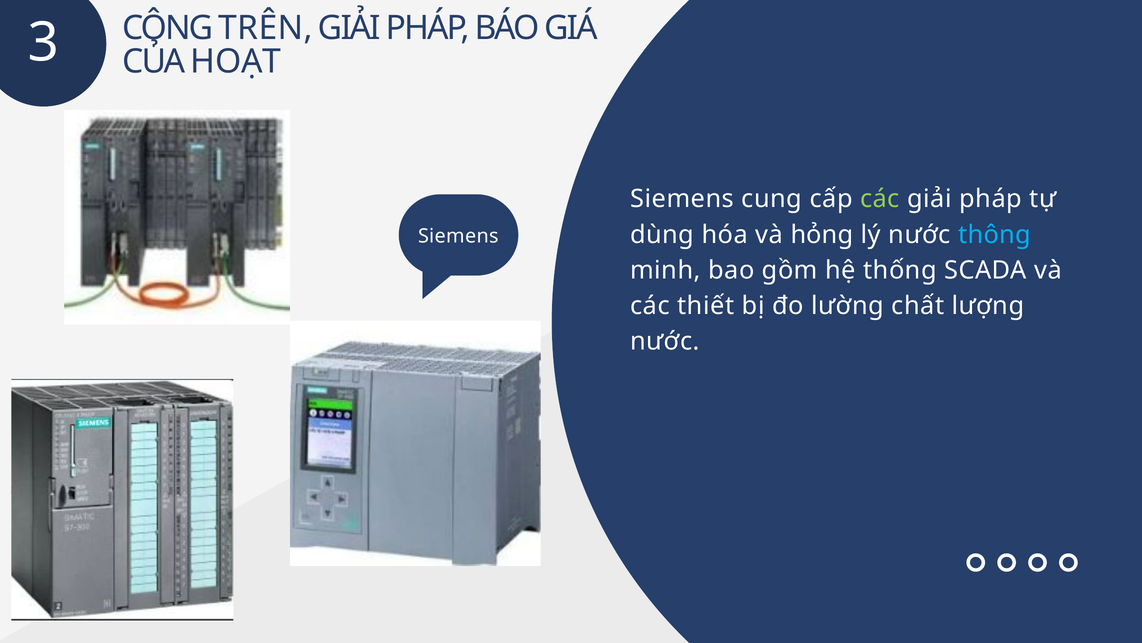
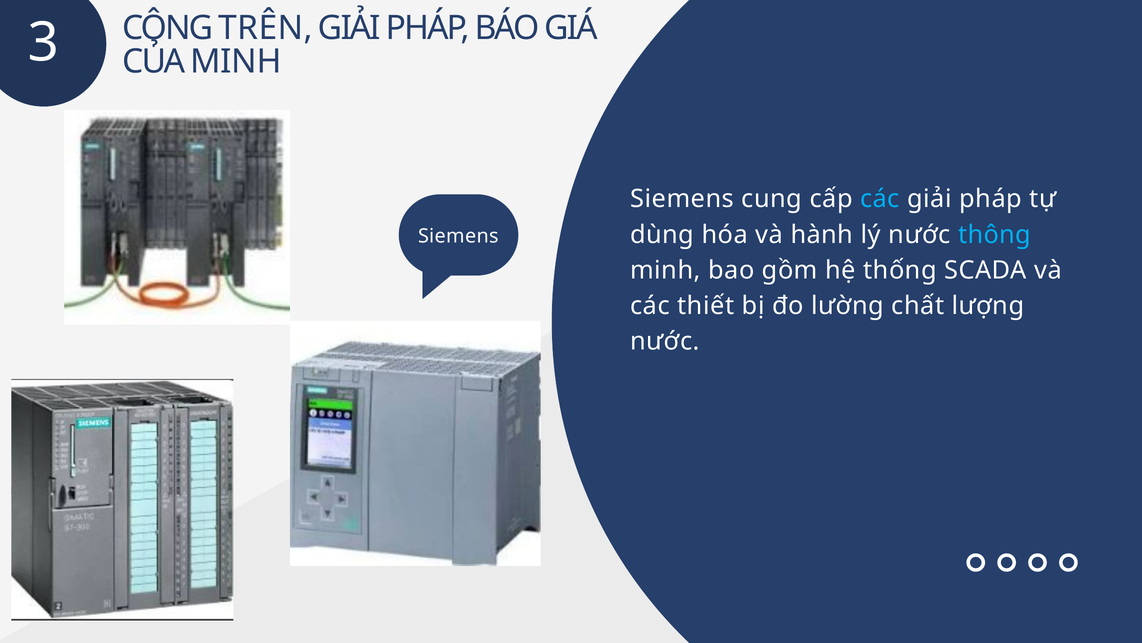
CỦA HOẠT: HOẠT -> MINH (236, 61)
các colour: light green -> light blue (880, 199)
hỏng: hỏng -> hành (822, 234)
